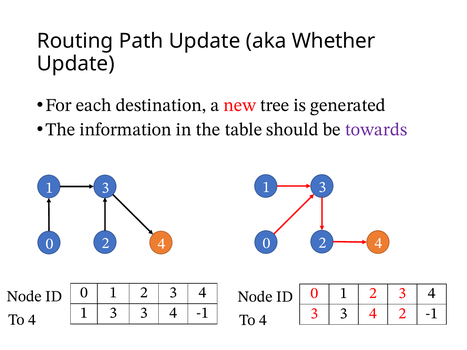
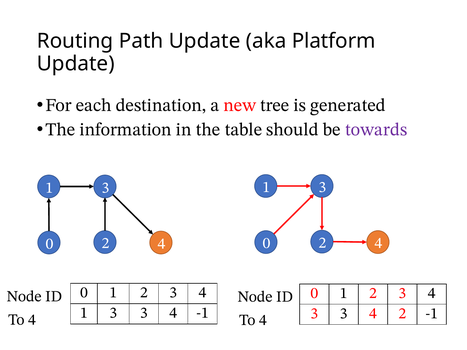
Whether: Whether -> Platform (334, 41)
